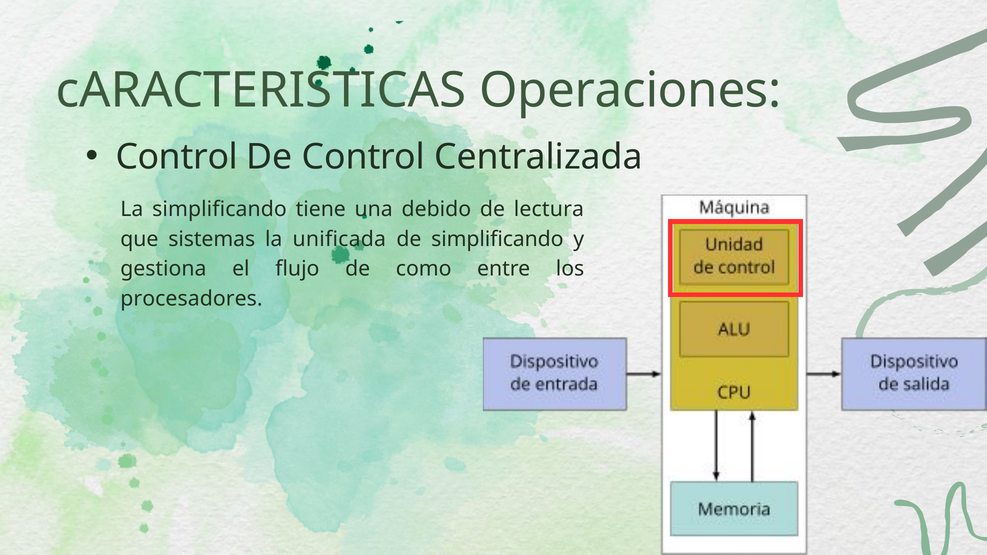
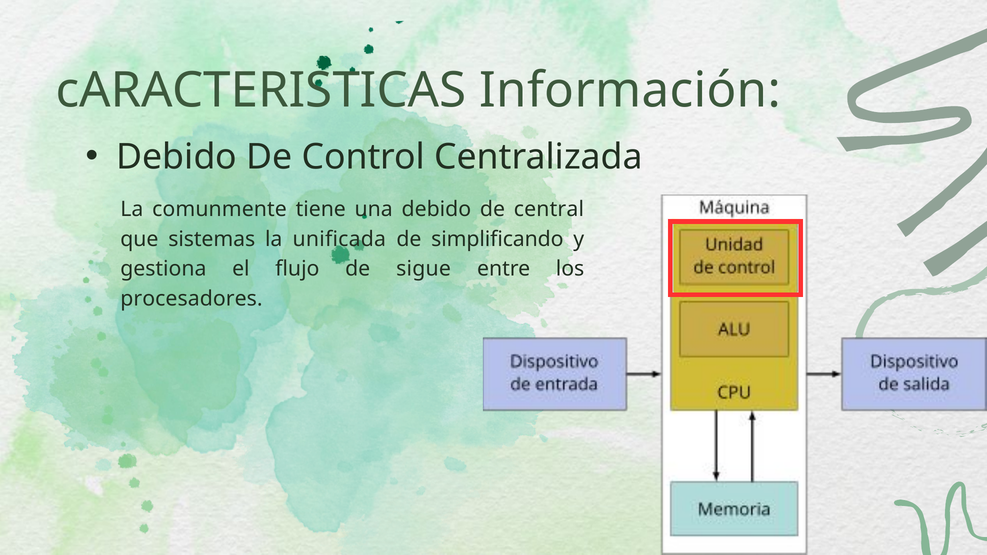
Operaciones: Operaciones -> Información (630, 91)
Control: Control -> Debido (177, 157)
La simplificando: simplificando -> comunmente (220, 210)
lectura: lectura -> central (549, 210)
como: como -> sigue (424, 269)
